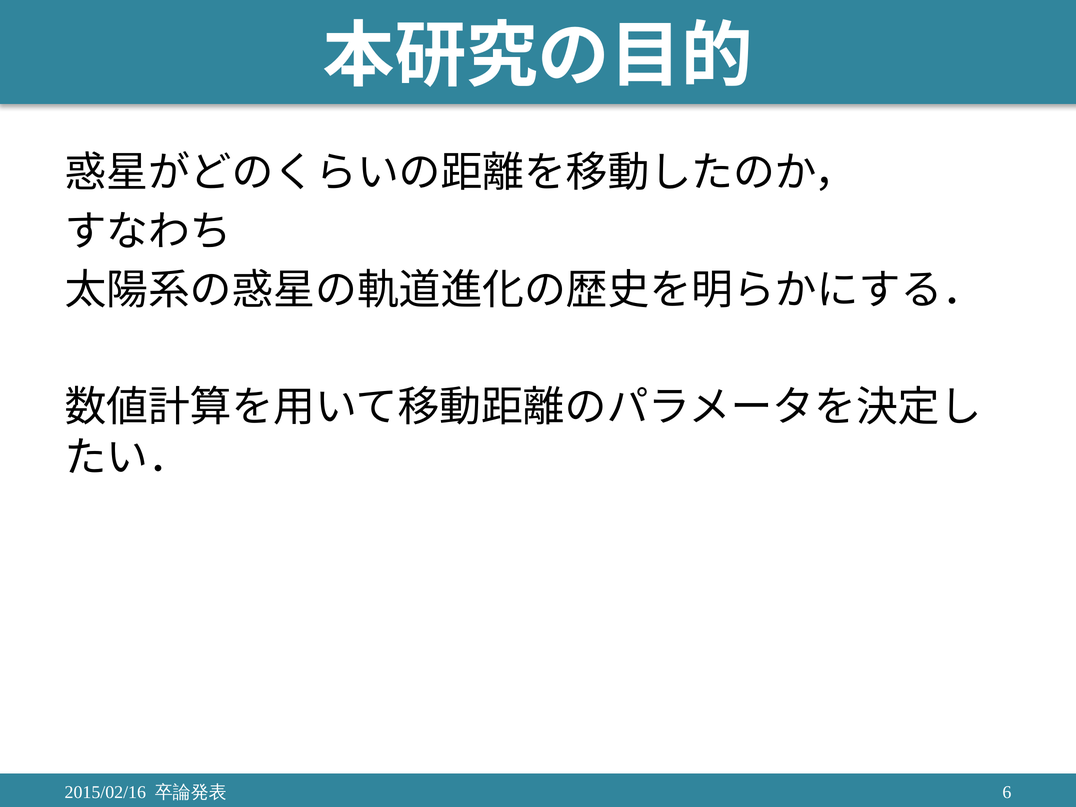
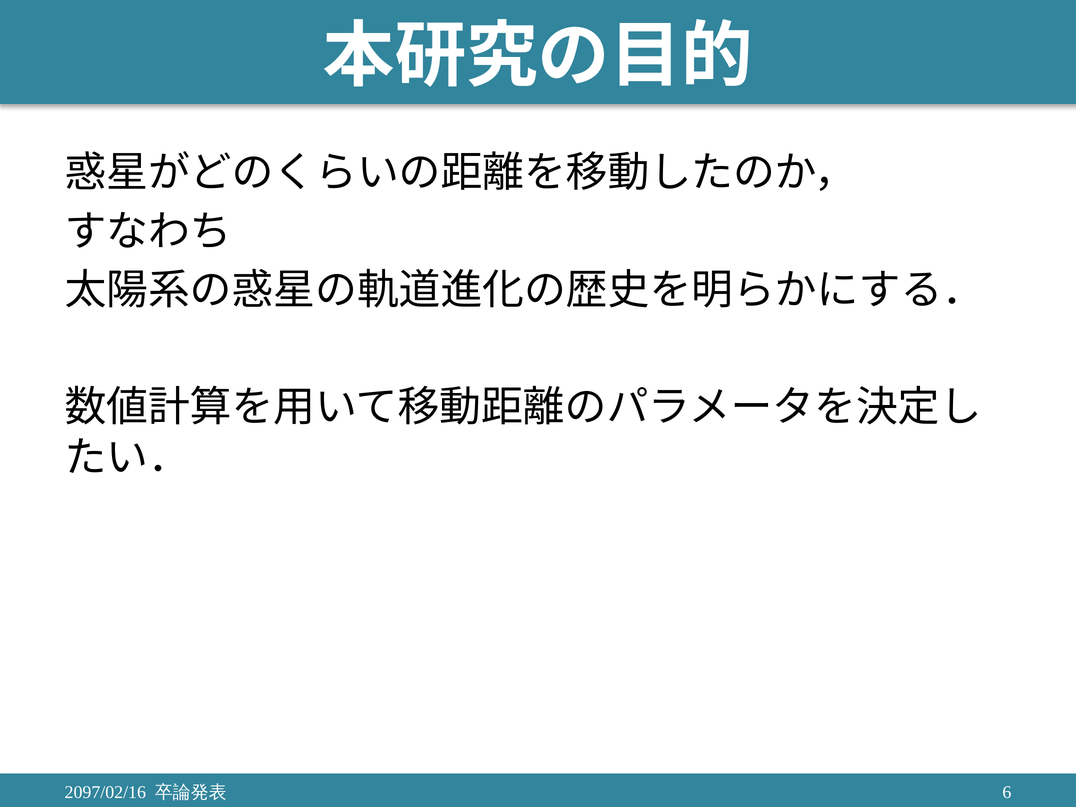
2015/02/16: 2015/02/16 -> 2097/02/16 (105, 792)
